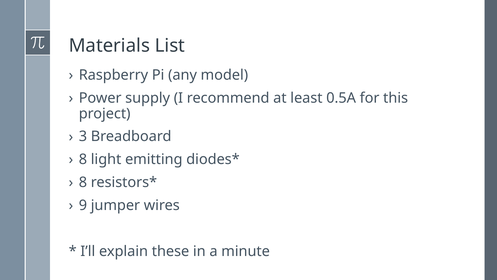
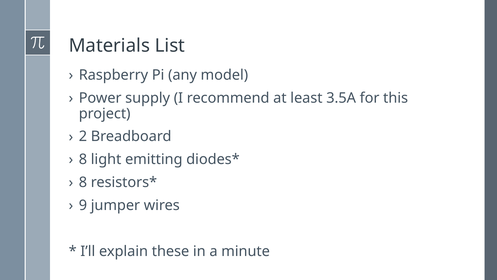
0.5A: 0.5A -> 3.5A (341, 98)
3: 3 -> 2 (83, 136)
